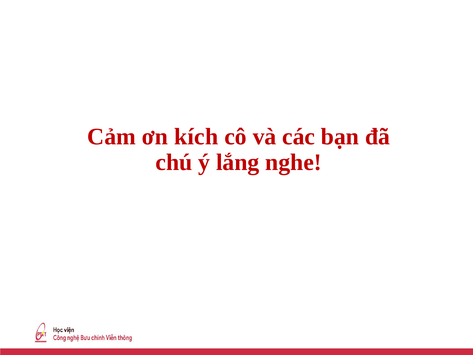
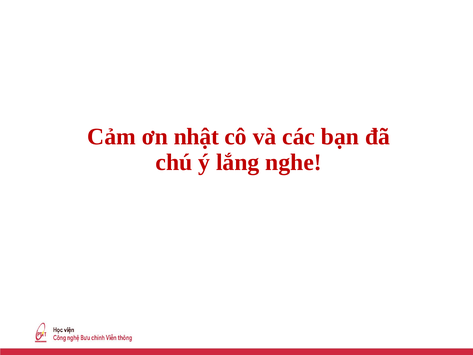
kích: kích -> nhật (196, 137)
